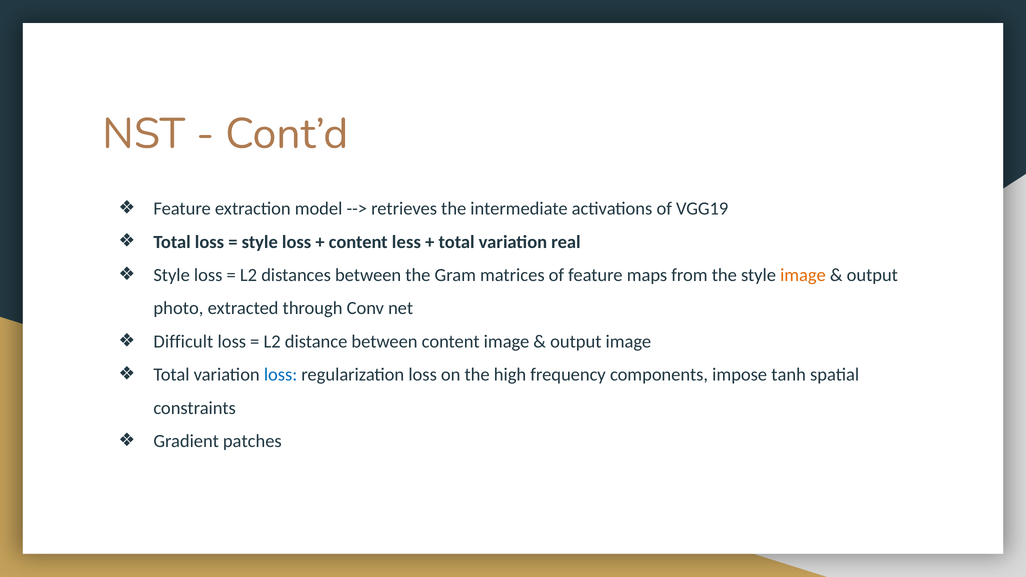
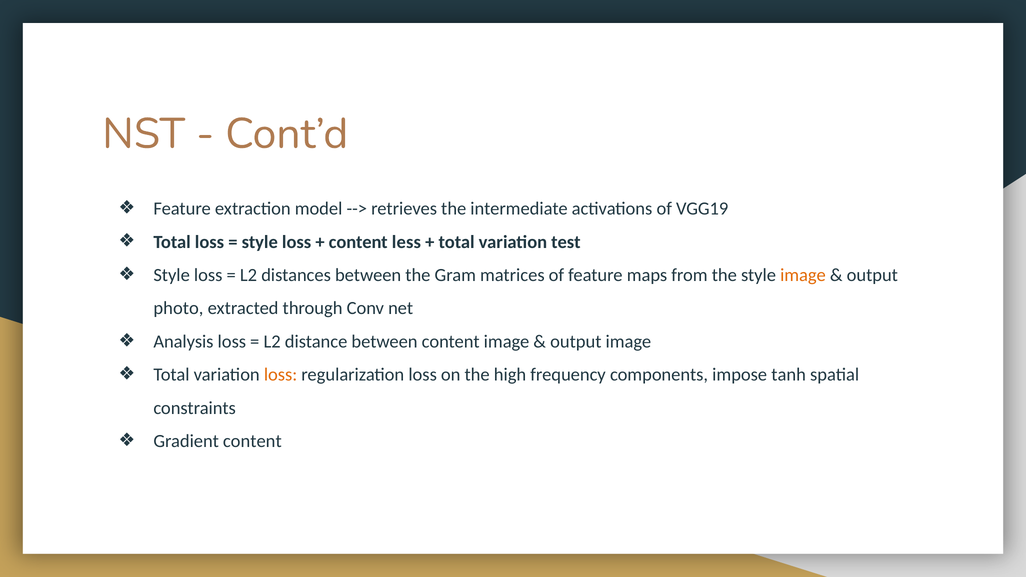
real: real -> test (566, 242)
Difficult: Difficult -> Analysis (183, 342)
loss colour: blue -> orange (281, 375)
Gradient patches: patches -> content (252, 441)
